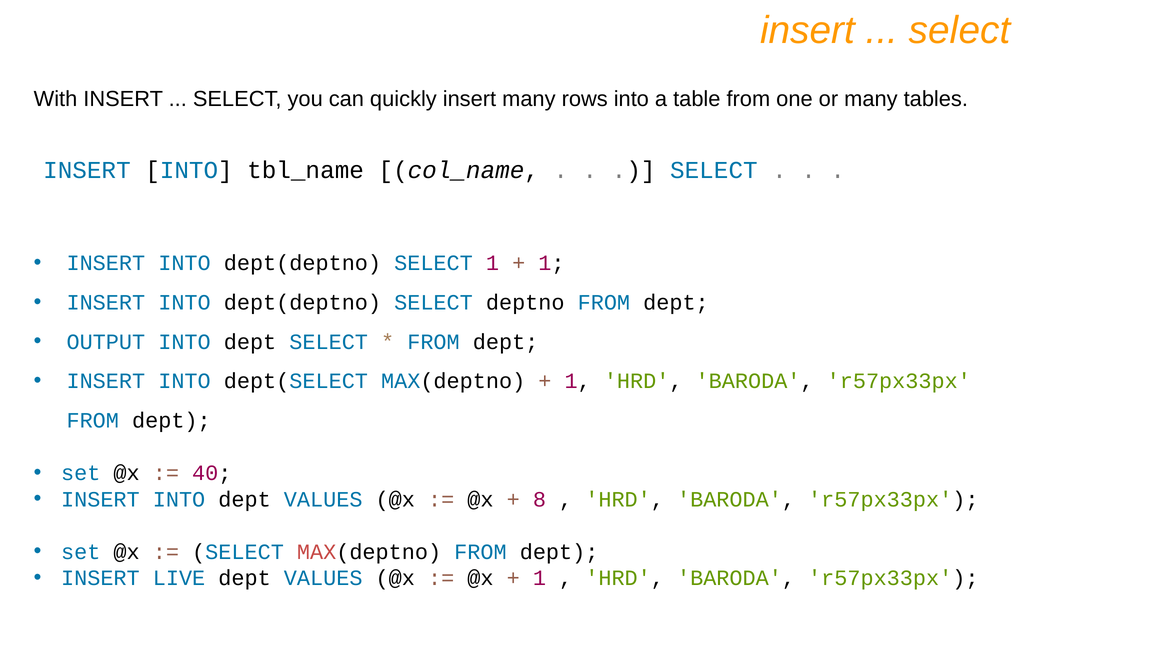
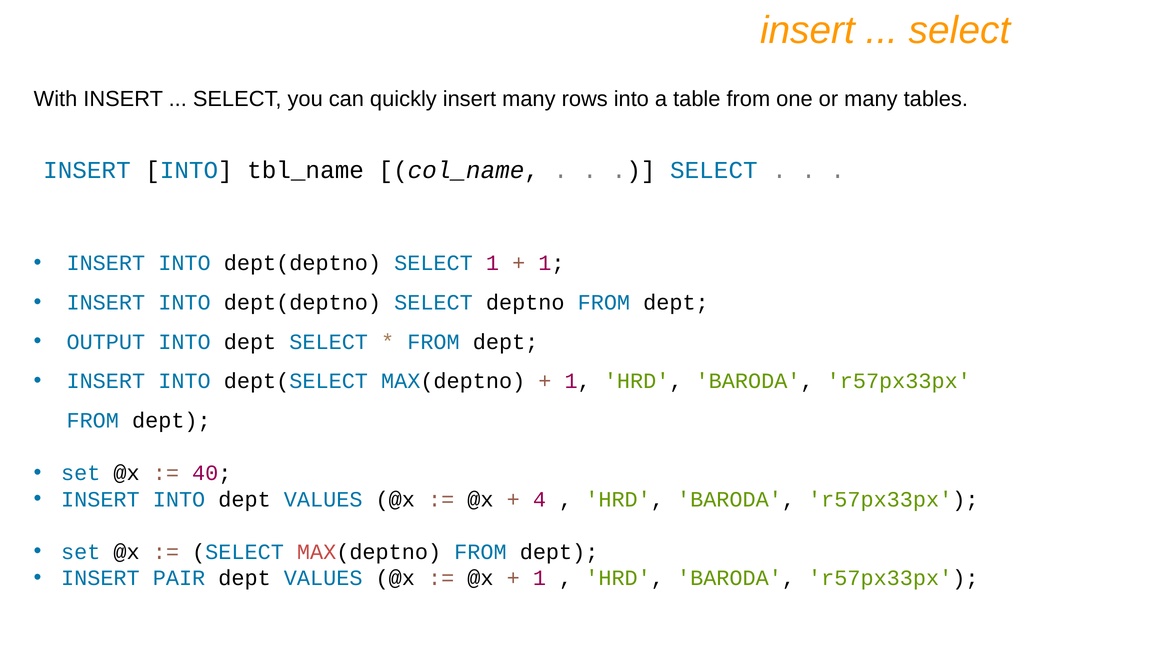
8: 8 -> 4 (539, 499)
LIVE: LIVE -> PAIR (179, 577)
